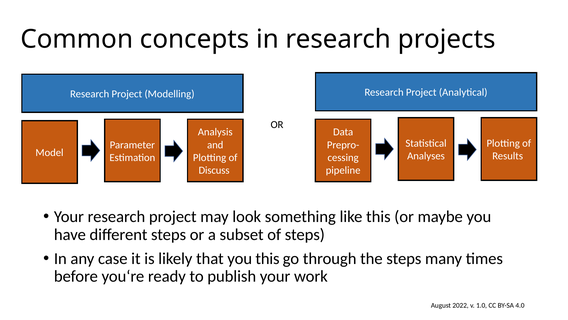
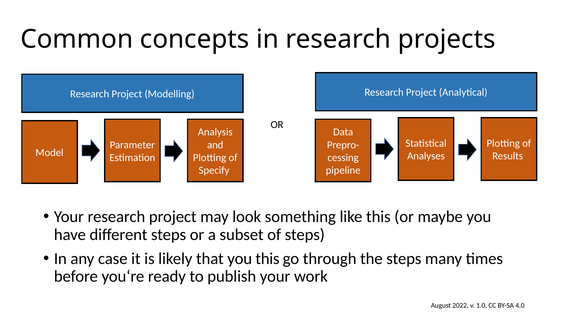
Discuss: Discuss -> Specify (214, 170)
